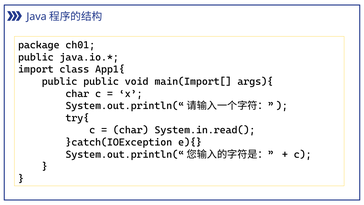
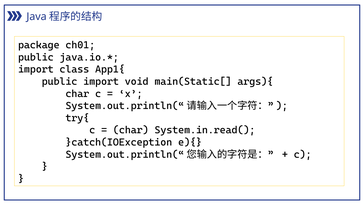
public public: public -> import (101, 81)
main(Import[: main(Import[ -> main(Static[ (193, 81)
